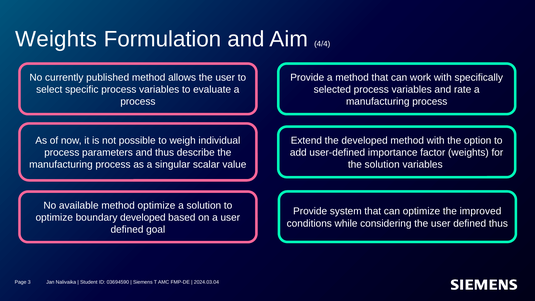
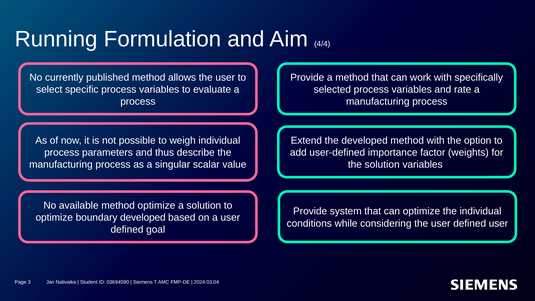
Weights: Weights -> Running (56, 39)
the improved: improved -> individual (481, 211)
defined thus: thus -> user (498, 223)
